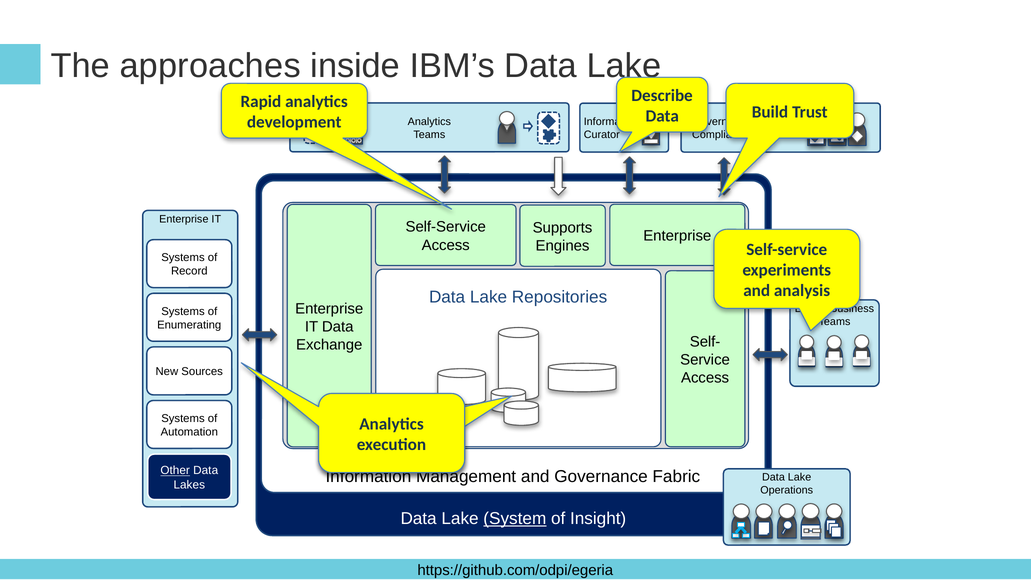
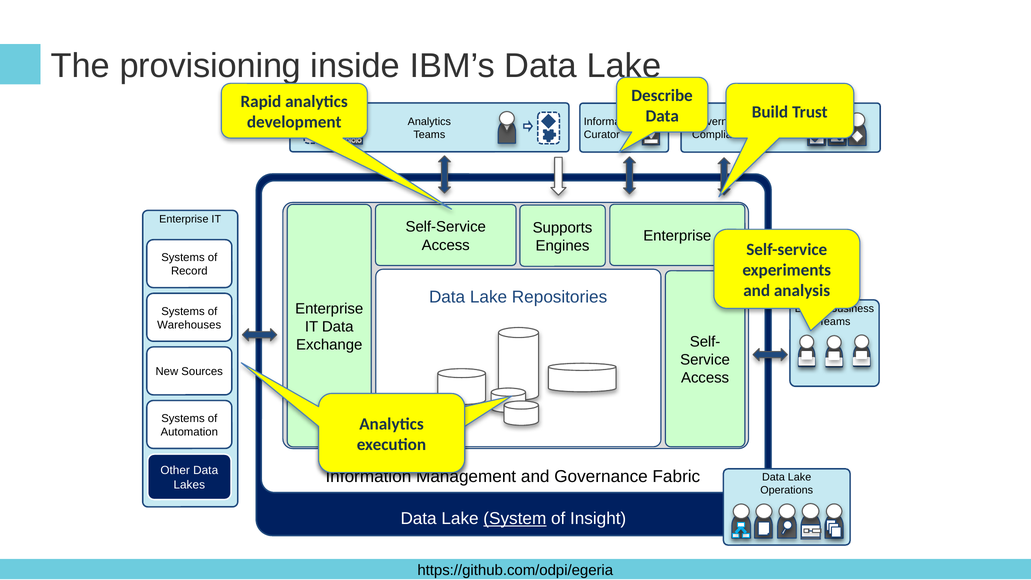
approaches: approaches -> provisioning (210, 66)
Enumerating: Enumerating -> Warehouses (189, 325)
Other underline: present -> none (175, 471)
